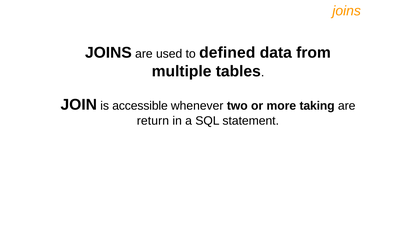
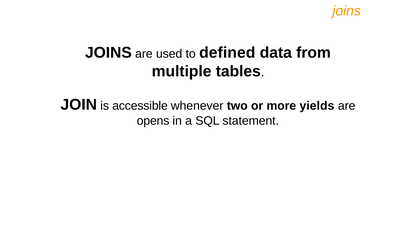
taking: taking -> yields (317, 106)
return: return -> opens (153, 121)
